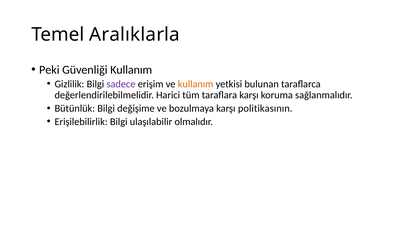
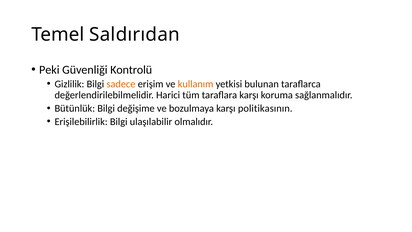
Aralıklarla: Aralıklarla -> Saldırıdan (135, 35)
Güvenliği Kullanım: Kullanım -> Kontrolü (131, 70)
sadece colour: purple -> orange (121, 84)
